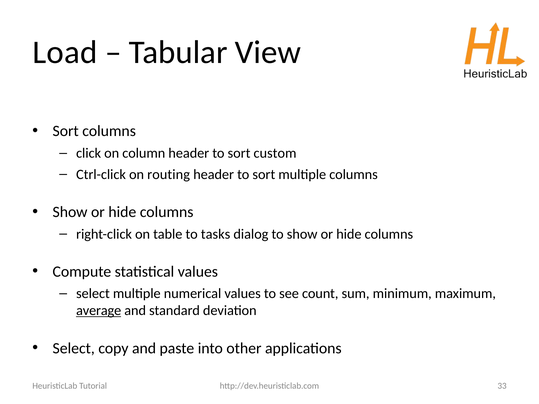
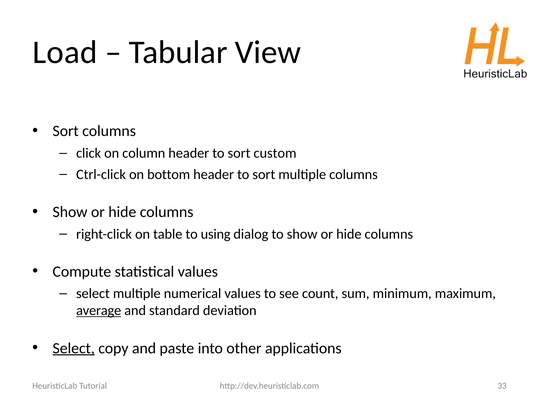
routing: routing -> bottom (169, 175)
tasks: tasks -> using (216, 234)
Select underline: none -> present (74, 348)
